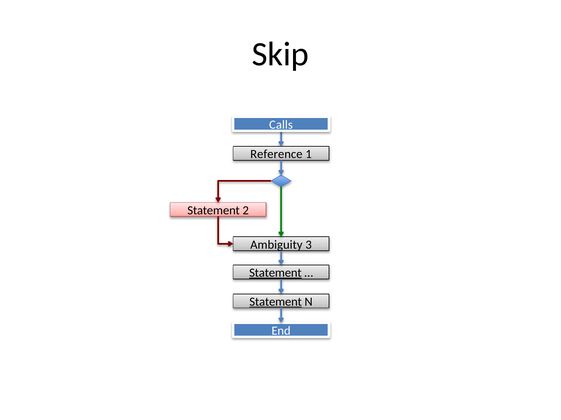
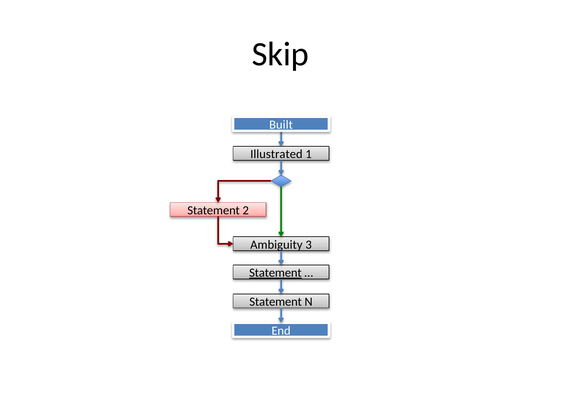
Calls: Calls -> Built (281, 125)
Reference: Reference -> Illustrated (276, 154)
Statement underline: present -> none (276, 302)
